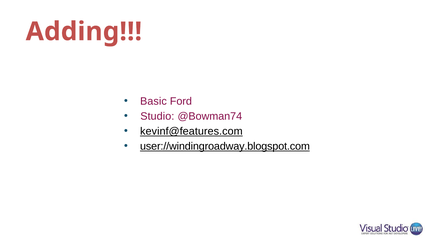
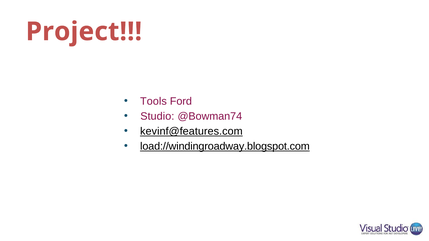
Adding: Adding -> Project (84, 32)
Basic: Basic -> Tools (153, 101)
user://windingroadway.blogspot.com: user://windingroadway.blogspot.com -> load://windingroadway.blogspot.com (225, 146)
